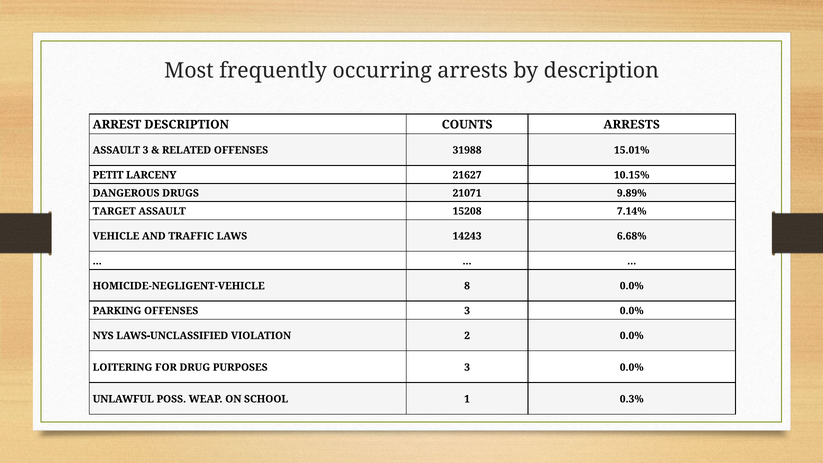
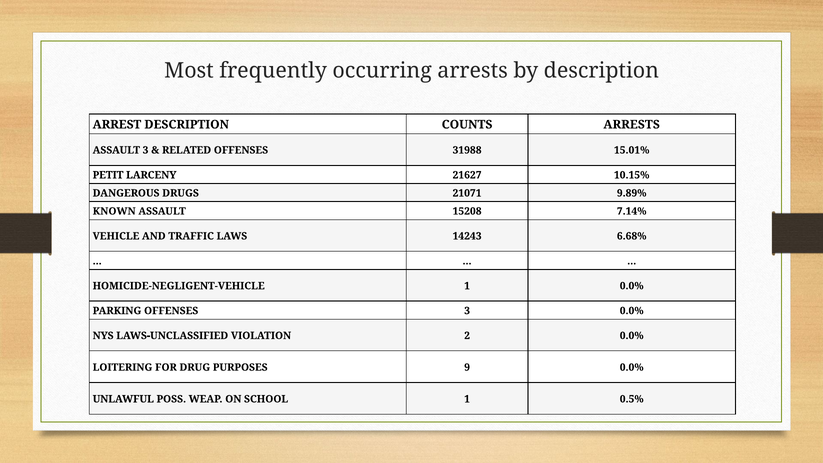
TARGET: TARGET -> KNOWN (114, 211)
HOMICIDE-NEGLIGENT-VEHICLE 8: 8 -> 1 (467, 286)
PURPOSES 3: 3 -> 9 (467, 367)
0.3%: 0.3% -> 0.5% (632, 399)
